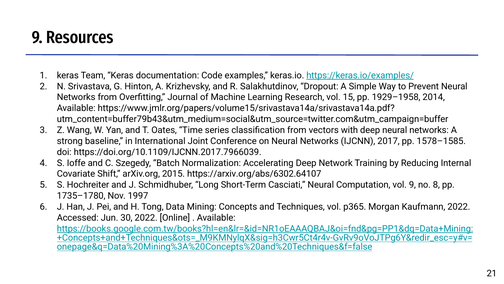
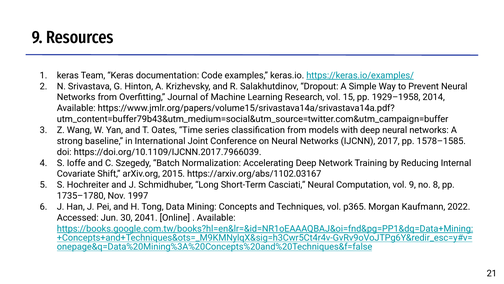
vectors: vectors -> models (324, 130)
https://arxiv.org/abs/6302.64107: https://arxiv.org/abs/6302.64107 -> https://arxiv.org/abs/1102.03167 (254, 174)
30 2022: 2022 -> 2041 (146, 217)
